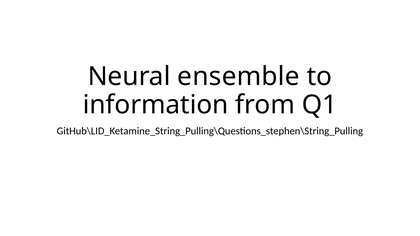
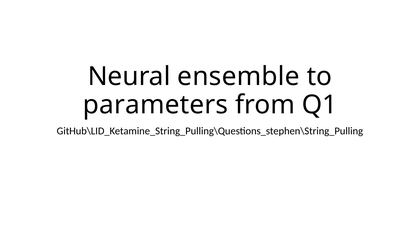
information: information -> parameters (155, 105)
